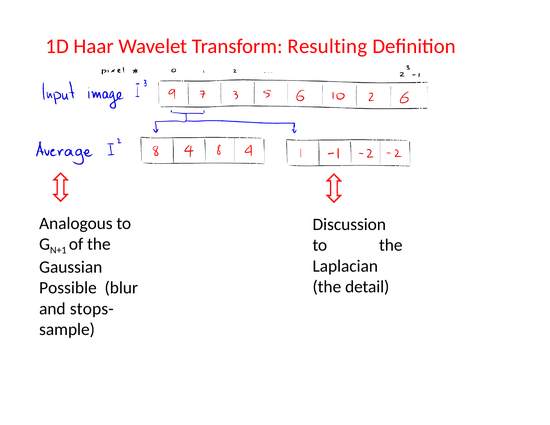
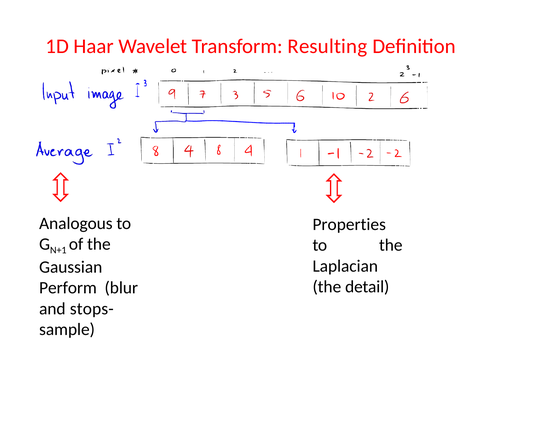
Discussion: Discussion -> Properties (349, 224)
Possible: Possible -> Perform (68, 288)
